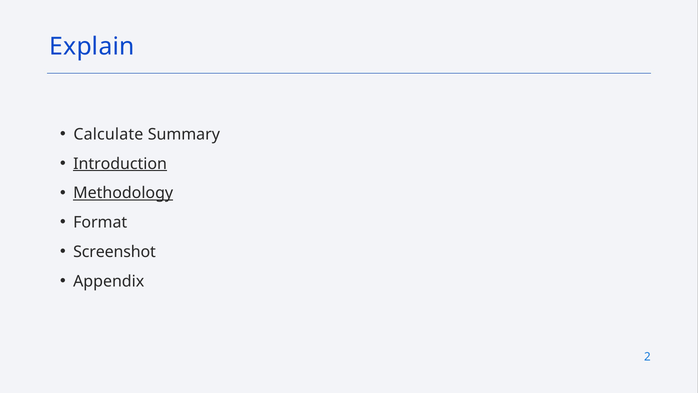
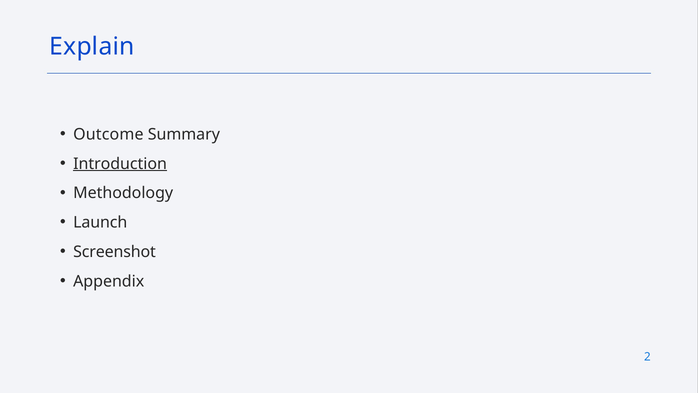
Calculate: Calculate -> Outcome (108, 134)
Methodology underline: present -> none (123, 193)
Format: Format -> Launch (100, 222)
